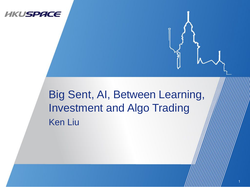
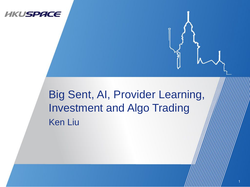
Between: Between -> Provider (135, 95)
